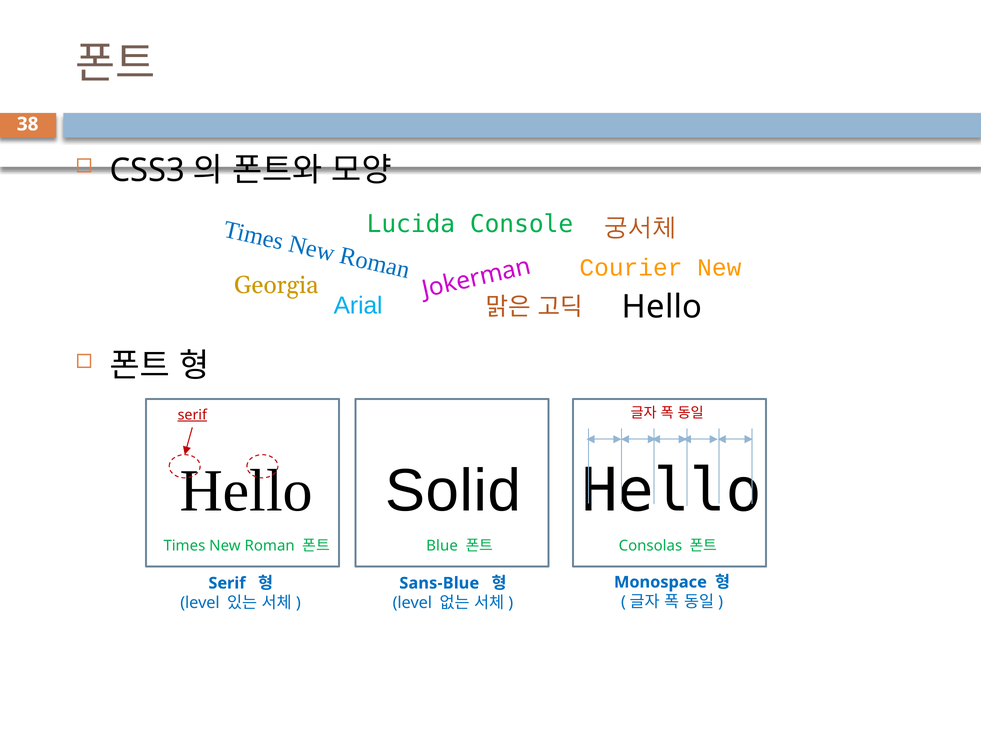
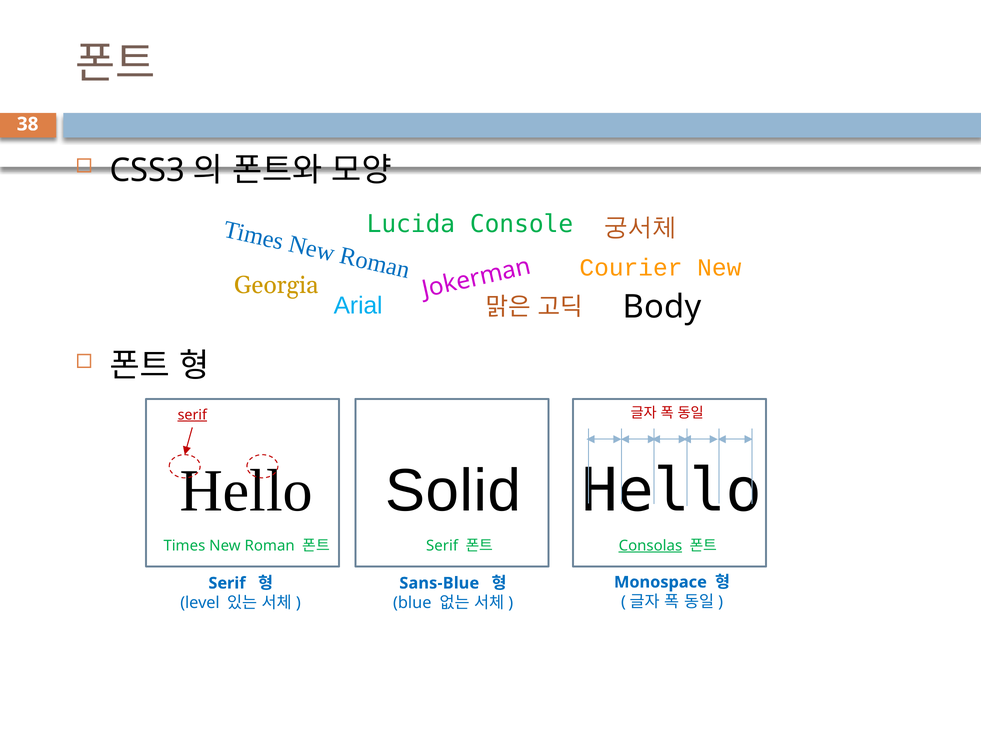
Arial Hello: Hello -> Body (662, 307)
Blue: Blue -> Serif (442, 545)
Consolas underline: none -> present (650, 545)
level: level -> blue (412, 603)
